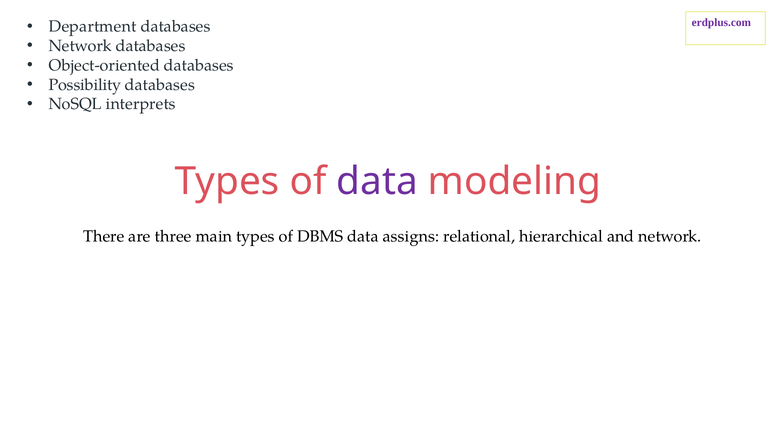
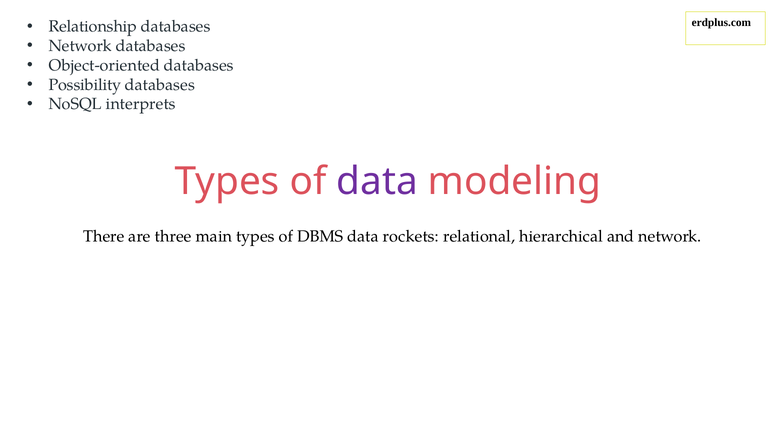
erdplus.com colour: purple -> black (721, 22)
Department: Department -> Relationship (93, 27)
assigns: assigns -> rockets (411, 236)
